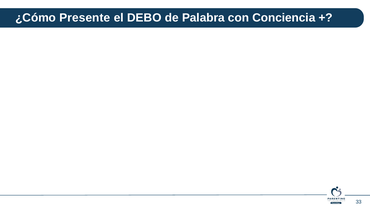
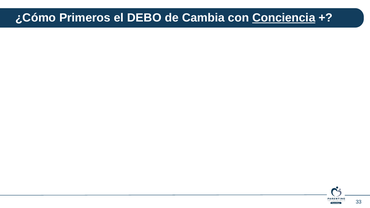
Presente: Presente -> Primeros (85, 18)
Palabra: Palabra -> Cambia (203, 18)
Conciencia underline: none -> present (284, 18)
